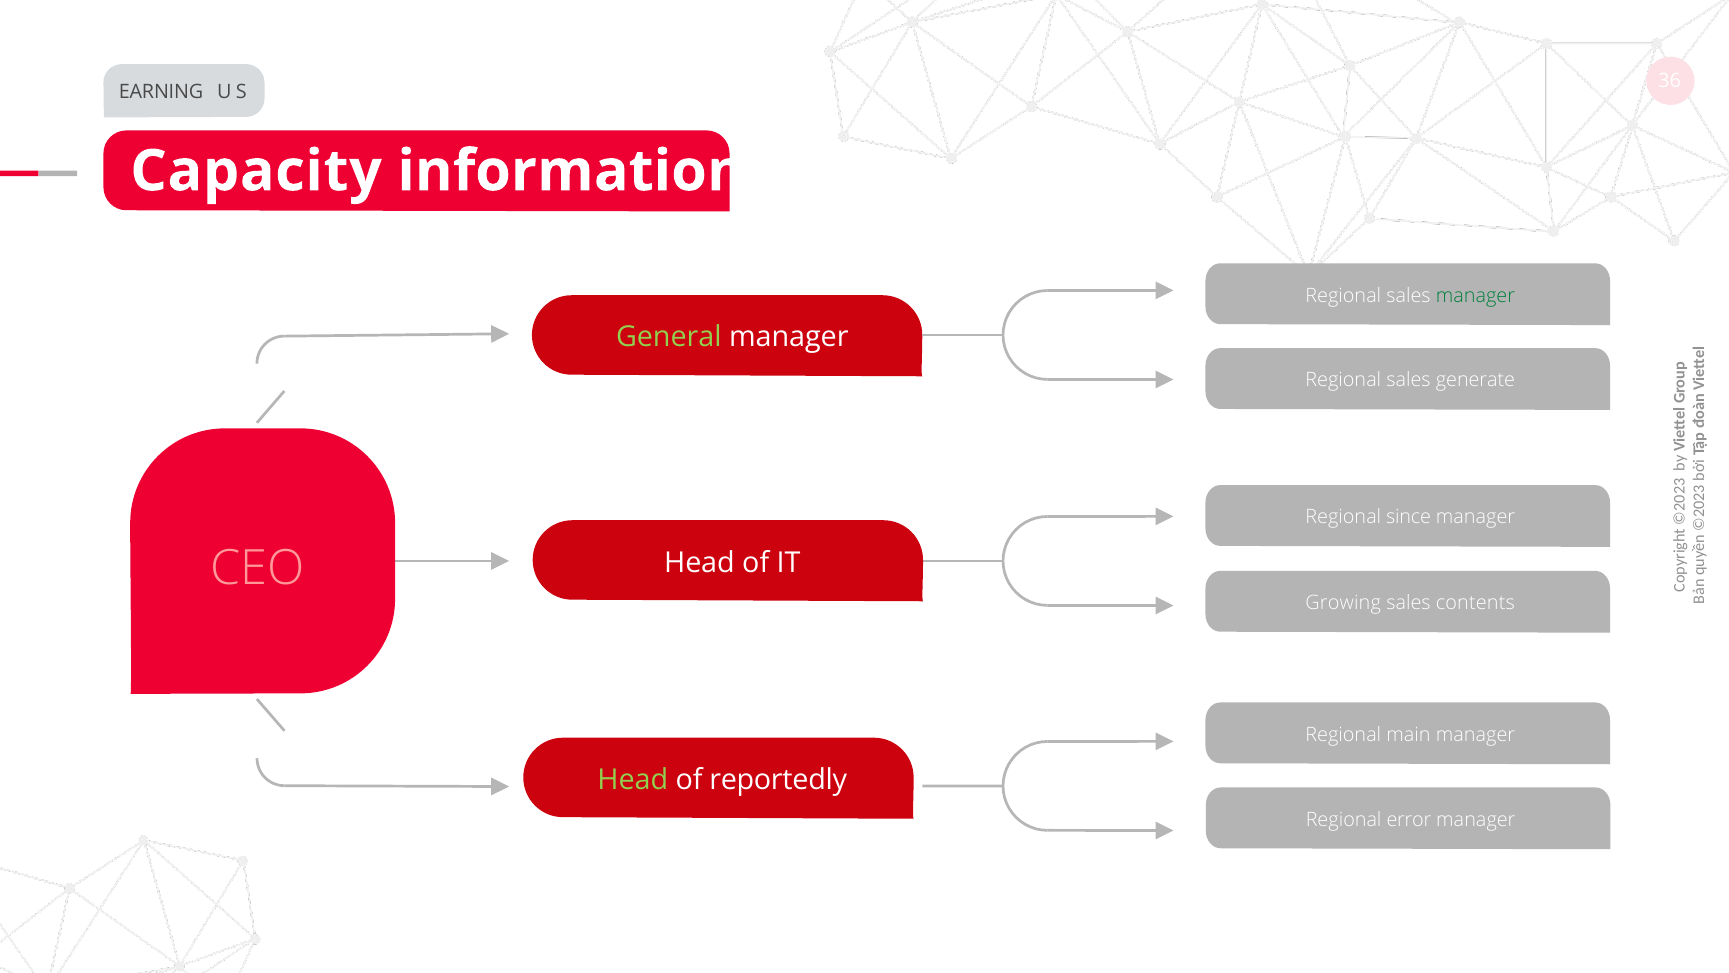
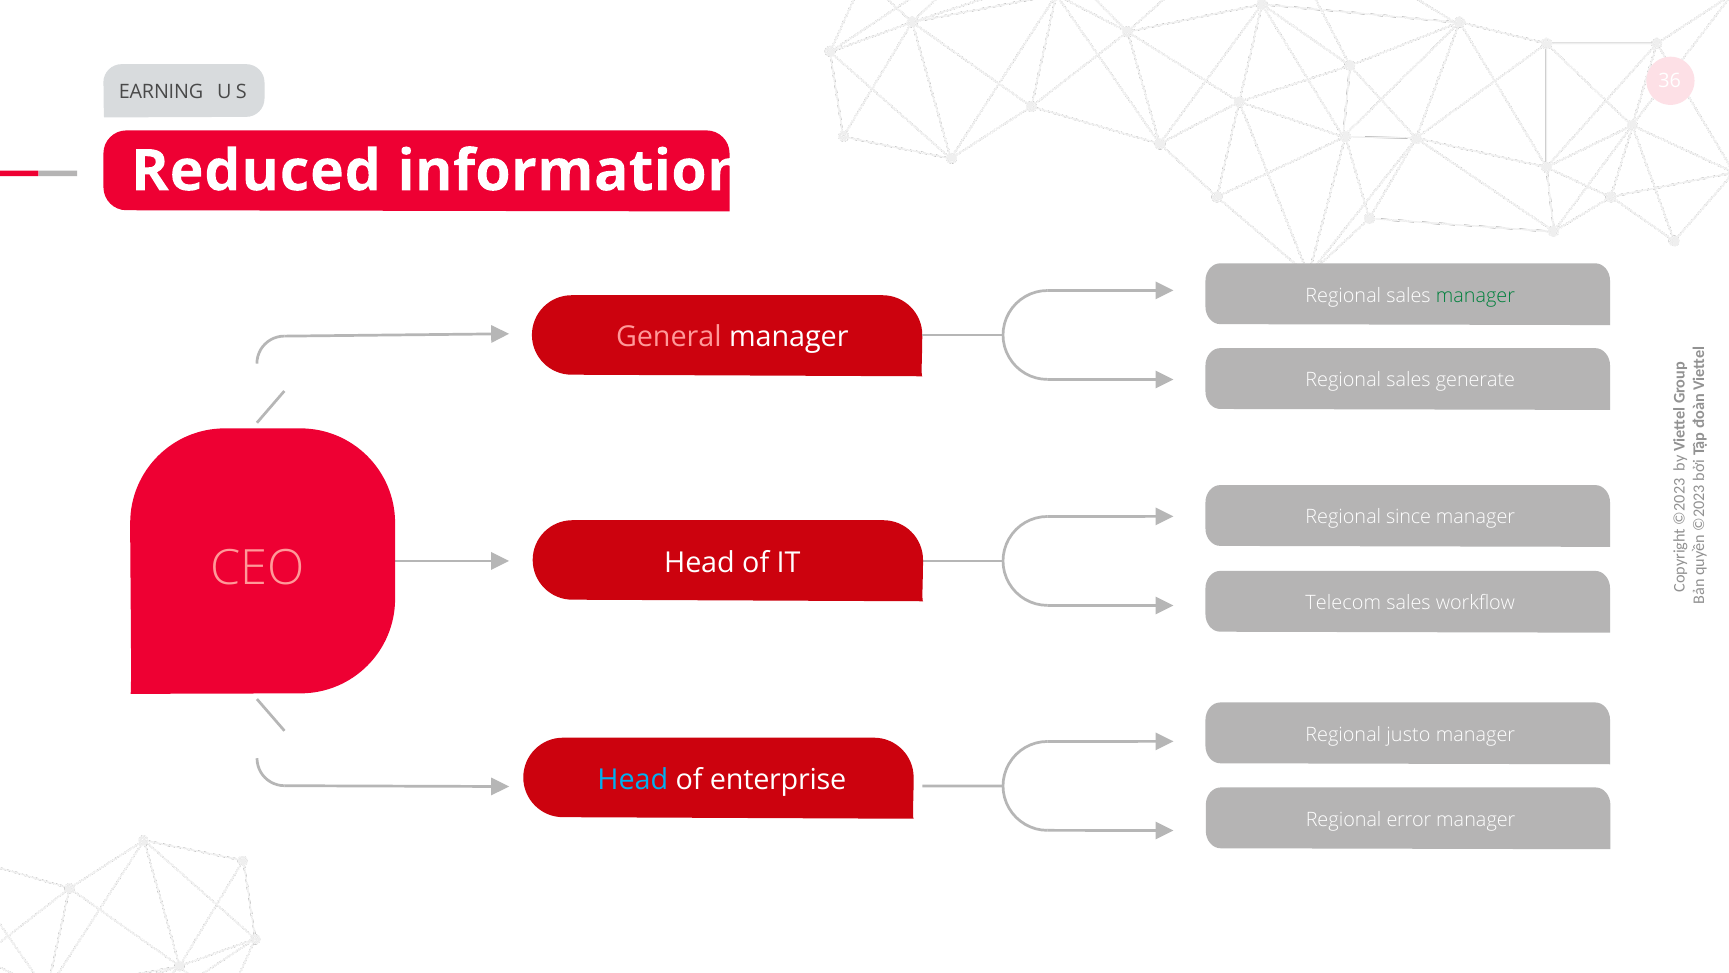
Capacity: Capacity -> Reduced (256, 171)
General colour: light green -> pink (669, 337)
Growing: Growing -> Telecom (1343, 603)
contents: contents -> workflow (1475, 603)
main: main -> justo (1408, 734)
Head colour: light green -> light blue (633, 780)
reportedly: reportedly -> enterprise (778, 780)
